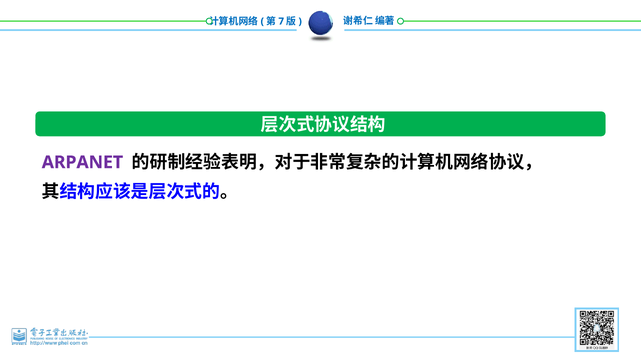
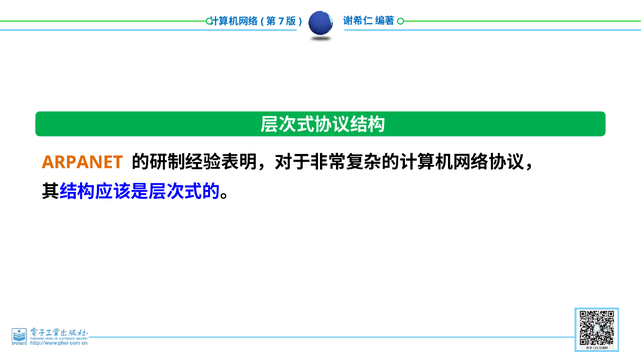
ARPANET colour: purple -> orange (82, 162)
